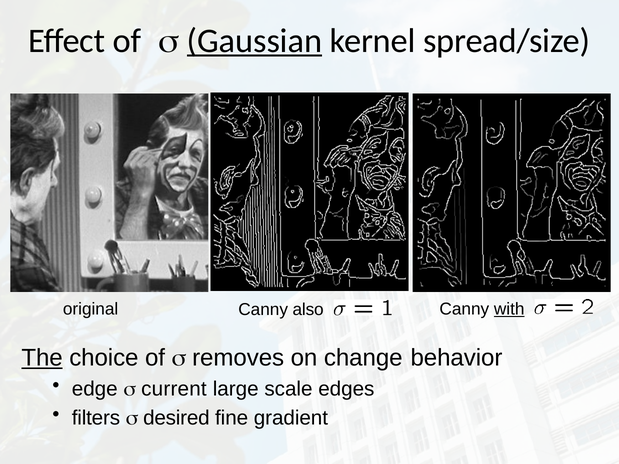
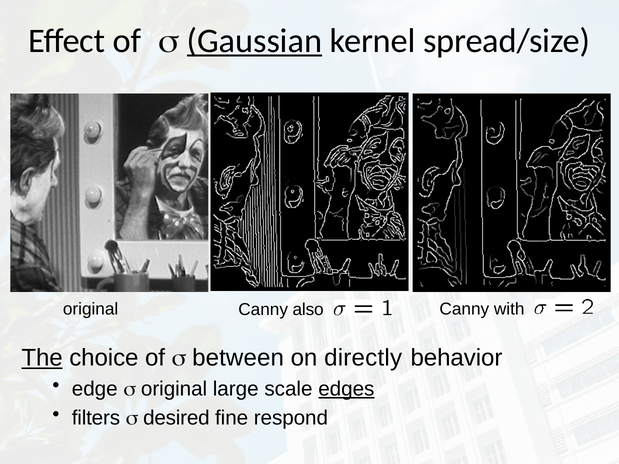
with underline: present -> none (509, 309)
removes: removes -> between (238, 358)
change: change -> directly (363, 358)
current: current -> original (174, 389)
edges underline: none -> present (346, 389)
gradient: gradient -> respond (291, 418)
